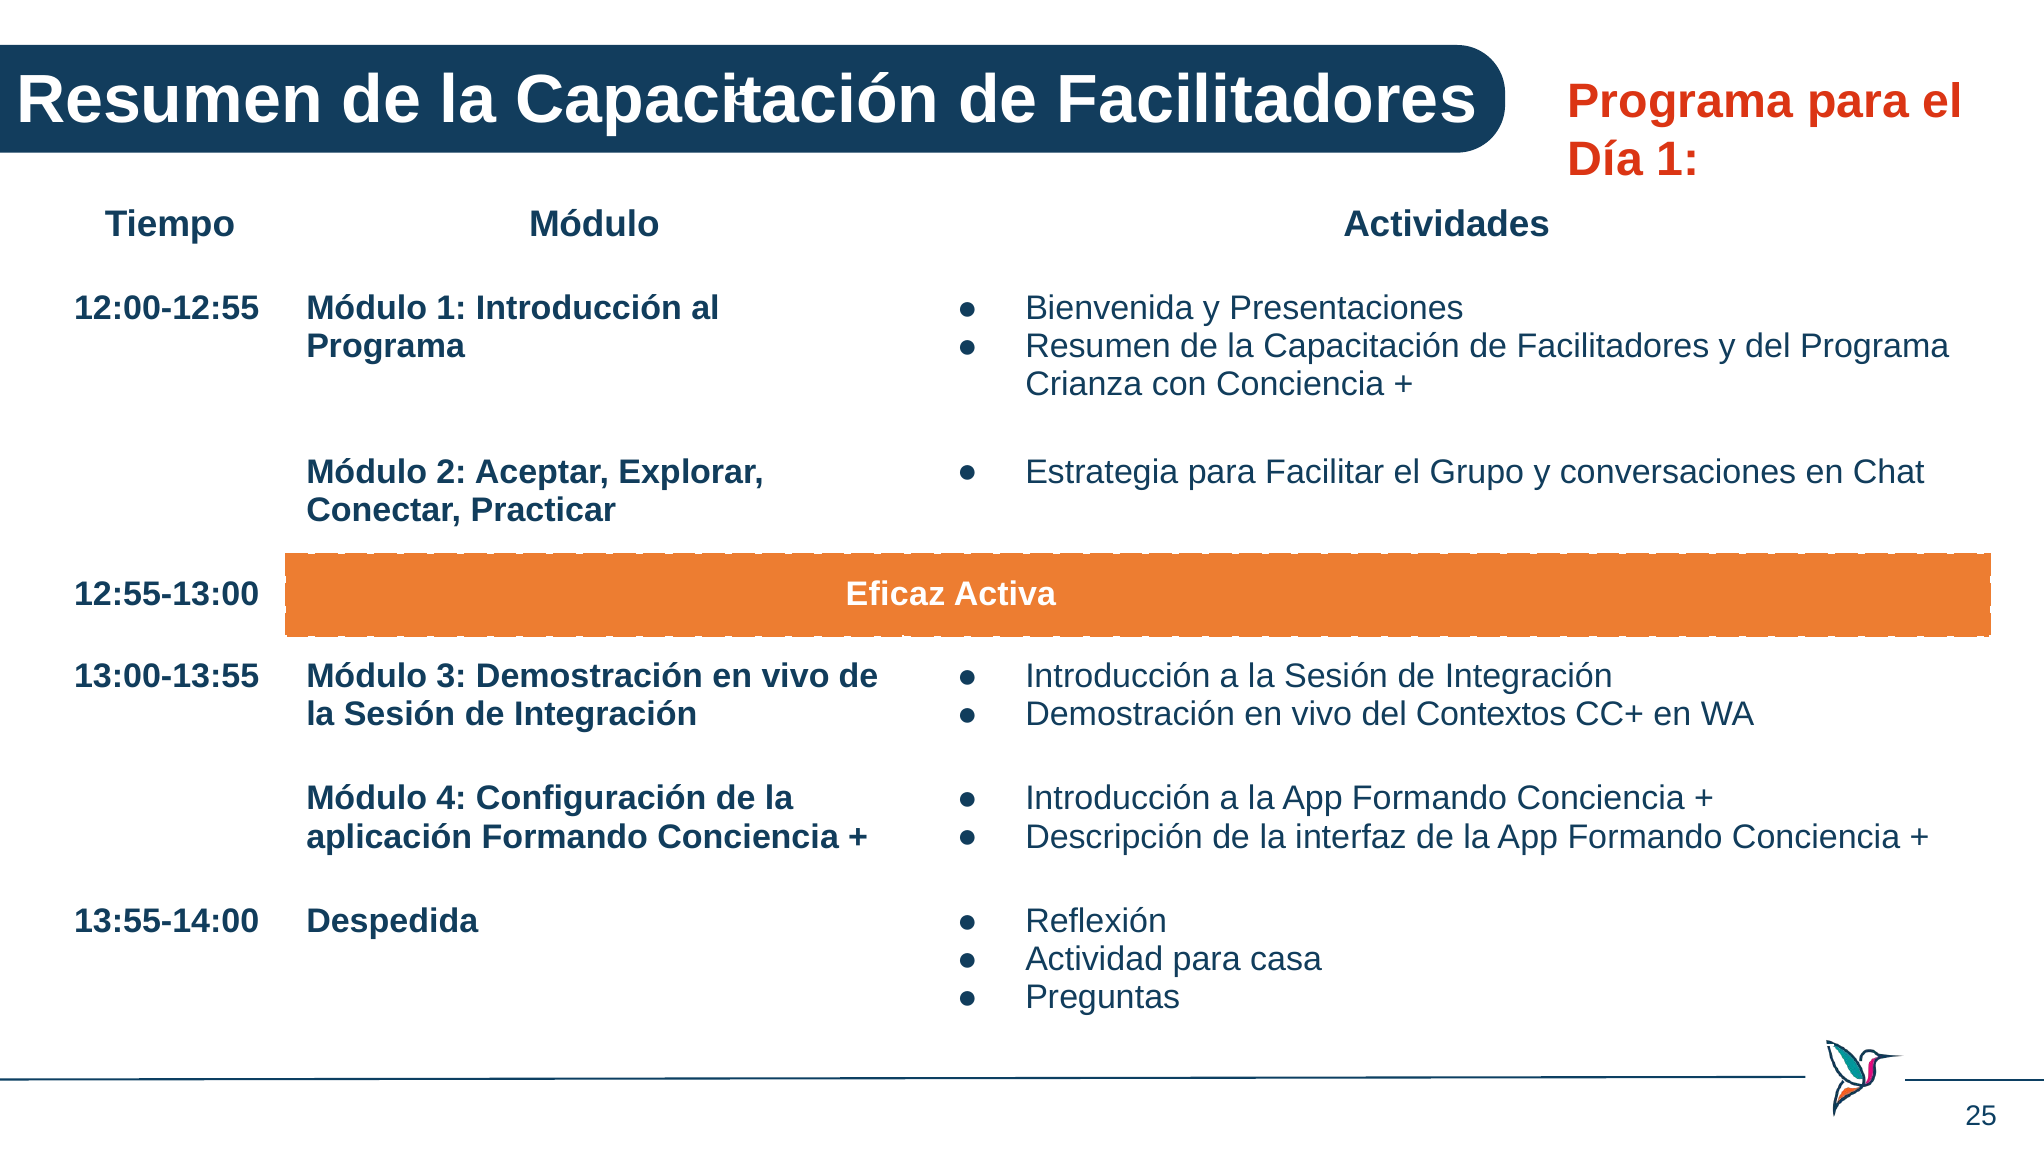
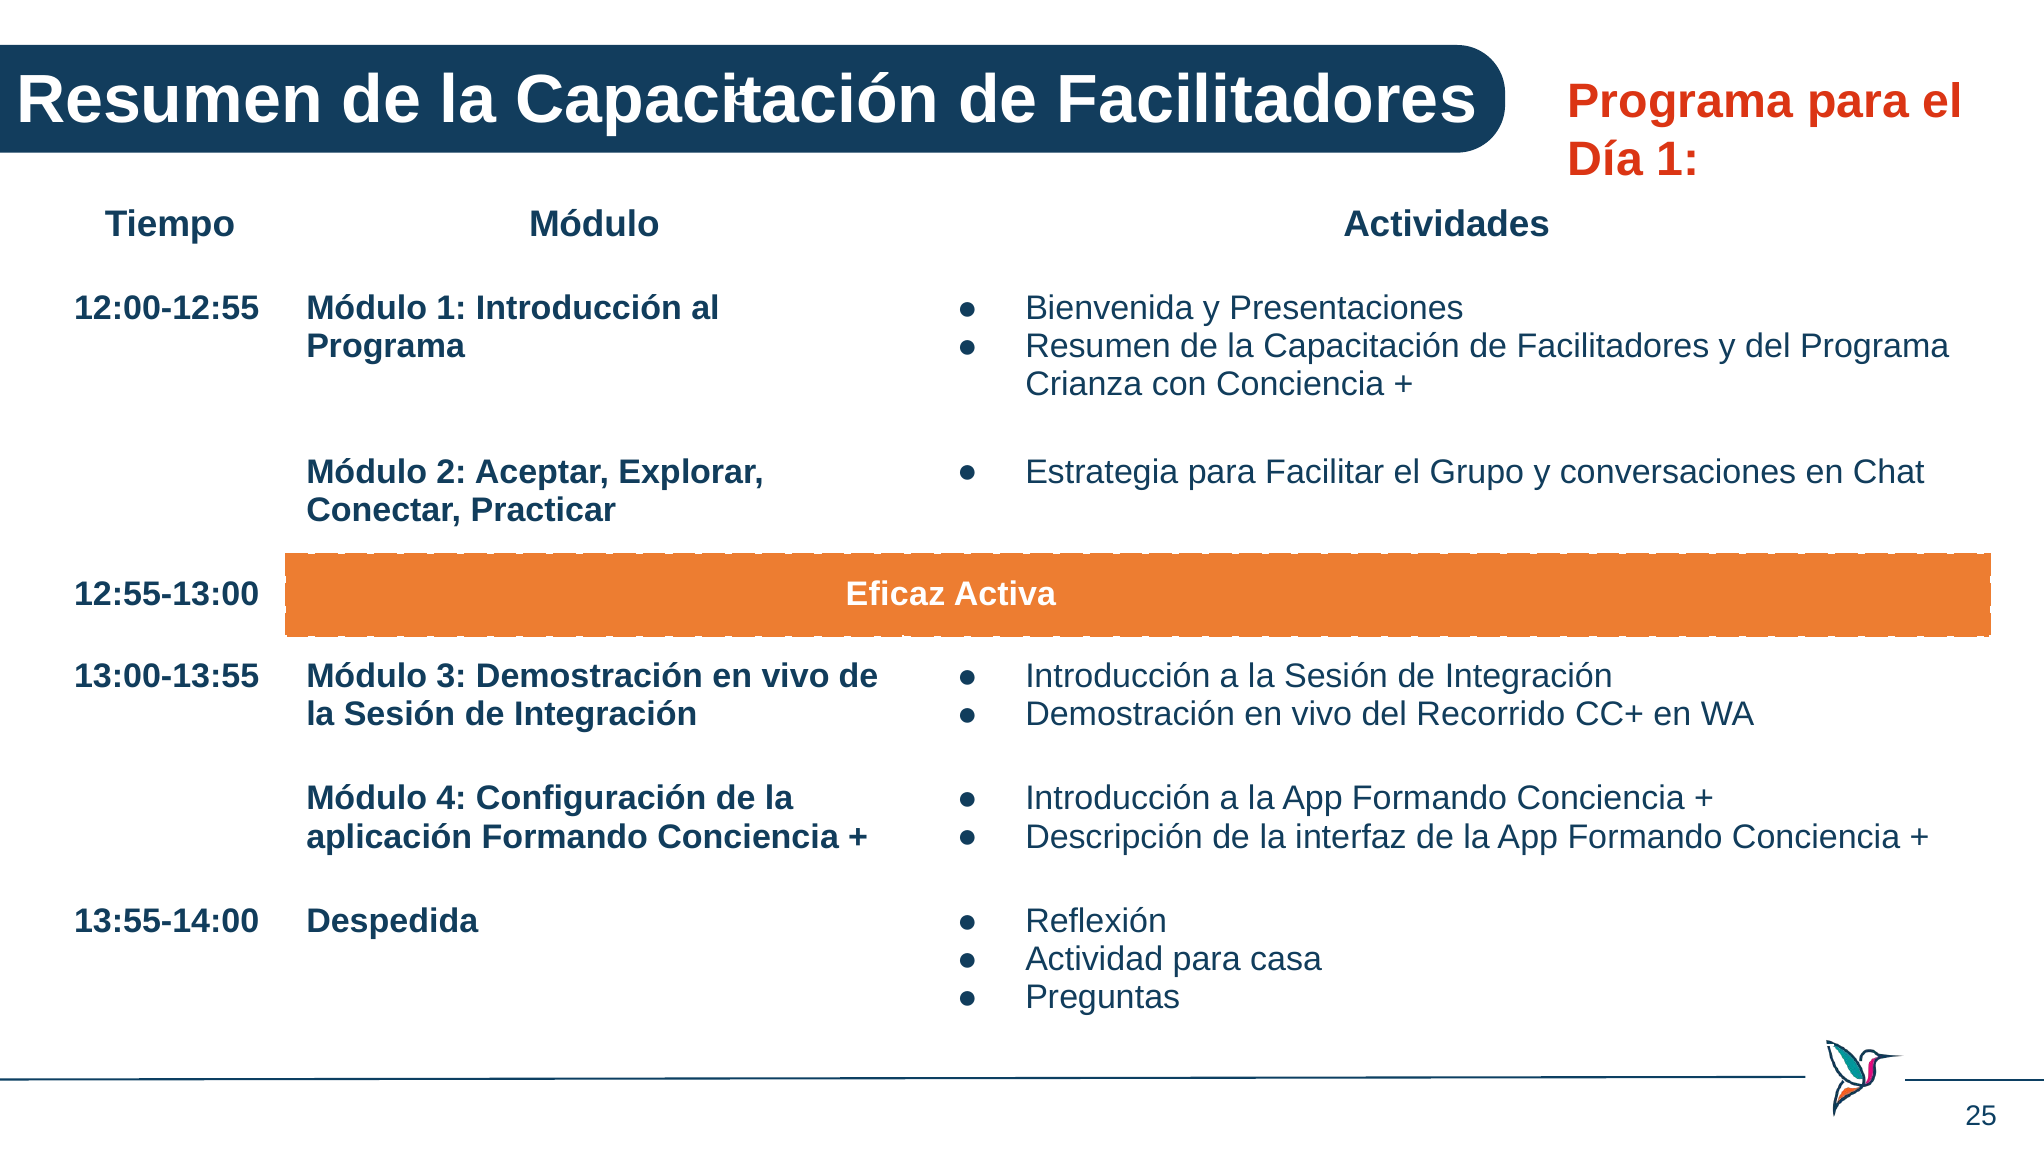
Contextos: Contextos -> Recorrido (1491, 714)
